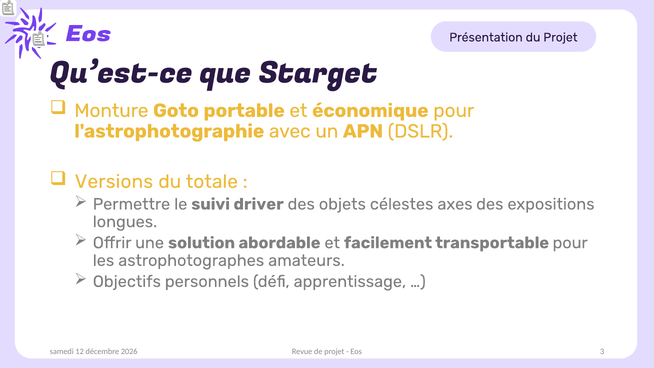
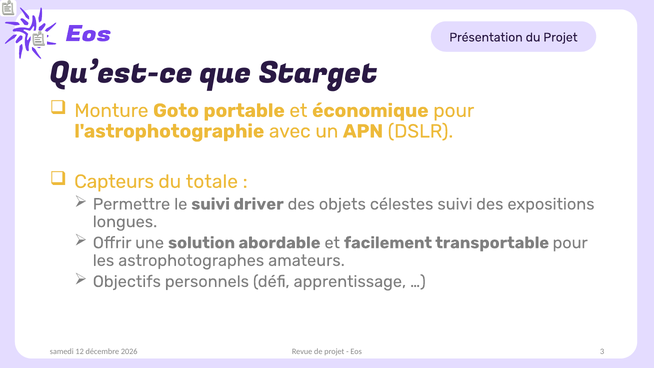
Versions: Versions -> Capteurs (114, 182)
célestes axes: axes -> suivi (455, 204)
